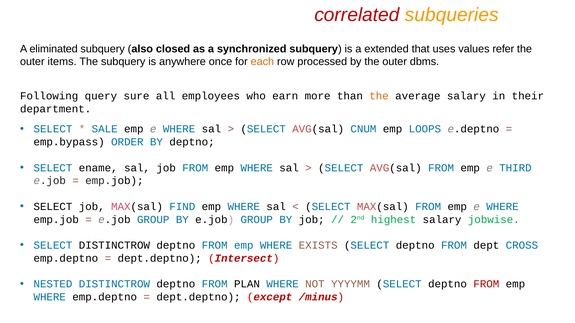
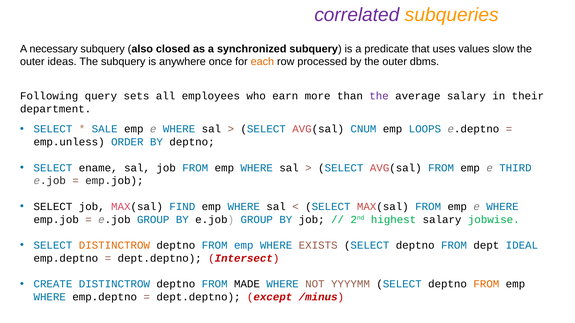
correlated colour: red -> purple (357, 15)
eliminated: eliminated -> necessary (54, 49)
extended: extended -> predicate (387, 49)
refer: refer -> slow (503, 49)
items: items -> ideas (62, 62)
sure: sure -> sets (136, 96)
the colour: orange -> purple (379, 96)
emp.bypass: emp.bypass -> emp.unless (69, 142)
DISTINCTROW colour: black -> orange (114, 246)
CROSS: CROSS -> IDEAL (522, 246)
NESTED: NESTED -> CREATE (53, 284)
PLAN: PLAN -> MADE (247, 284)
FROM colour: red -> orange (486, 284)
